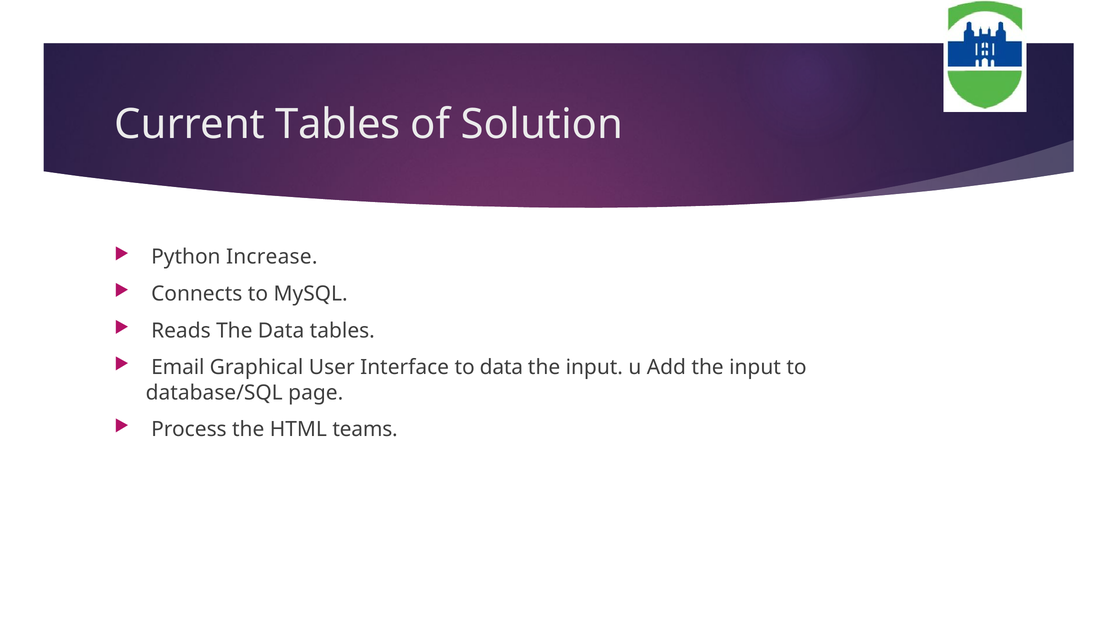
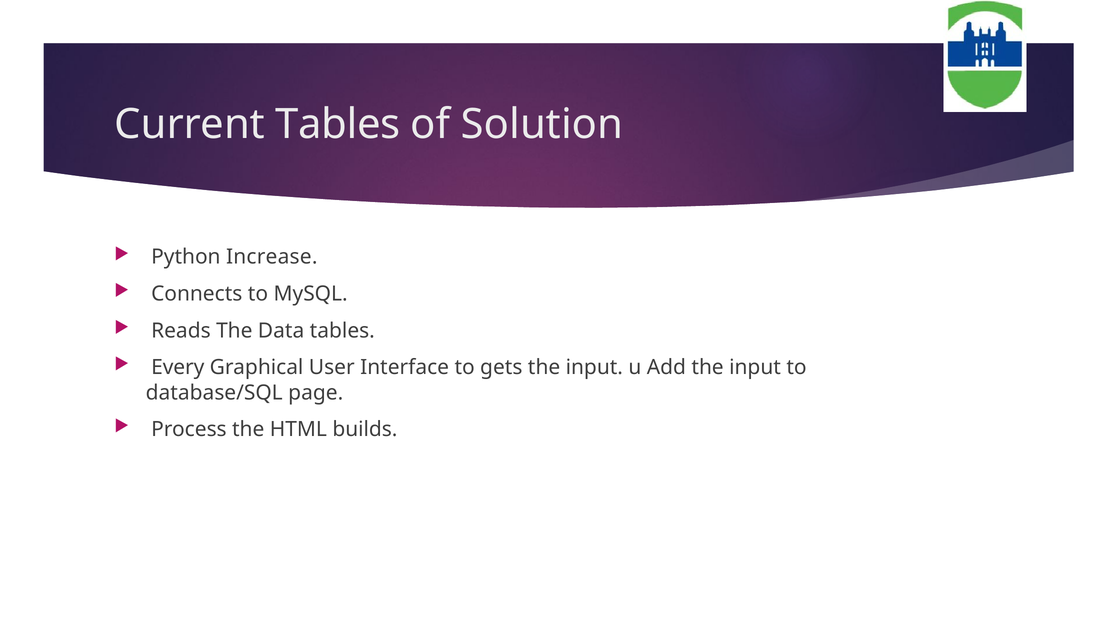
Email: Email -> Every (178, 367)
to data: data -> gets (501, 367)
teams: teams -> builds (365, 429)
